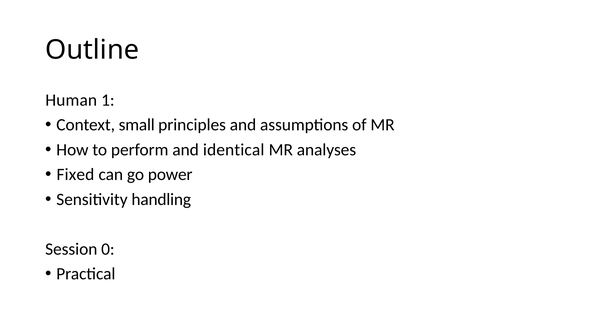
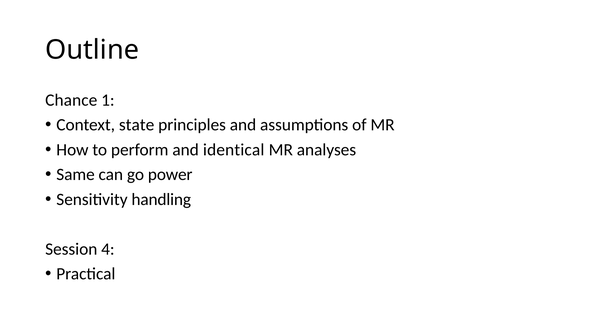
Human: Human -> Chance (71, 100)
small: small -> state (137, 125)
Fixed: Fixed -> Same (76, 175)
0: 0 -> 4 (108, 249)
